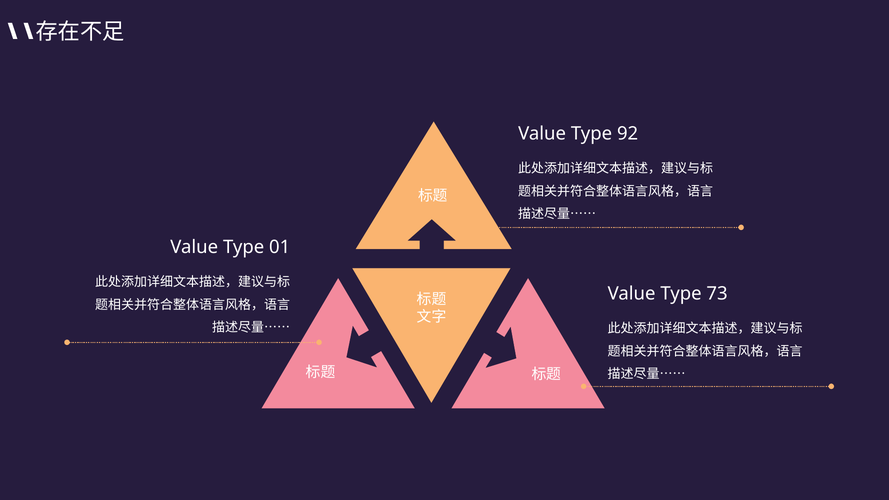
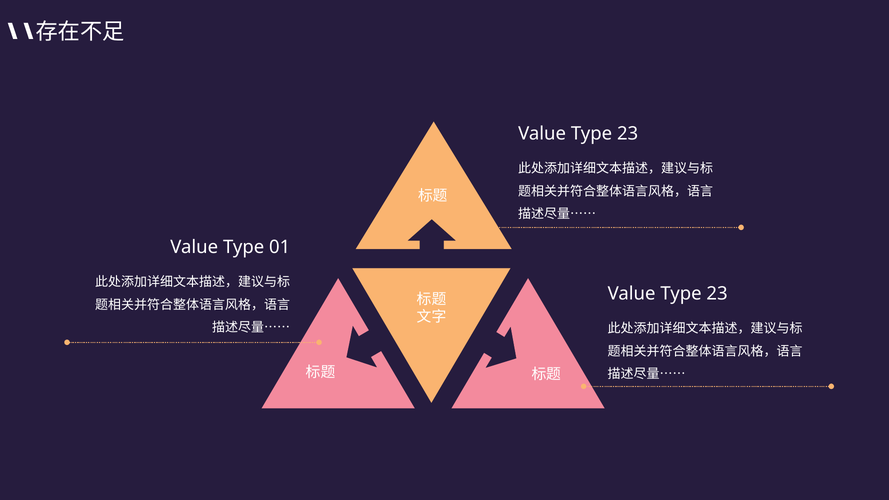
92: 92 -> 23 (628, 134)
73: 73 -> 23 (717, 293)
